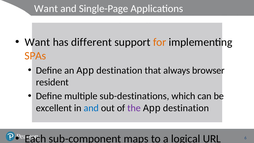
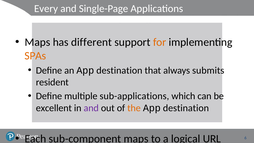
Want: Want -> Every (46, 9)
Want: Want -> Maps (37, 42)
always browser: browser -> submits (208, 70)
sub-destinations: sub-destinations -> sub-applications (134, 96)
and colour: blue -> purple (91, 108)
the colour: purple -> orange (134, 108)
